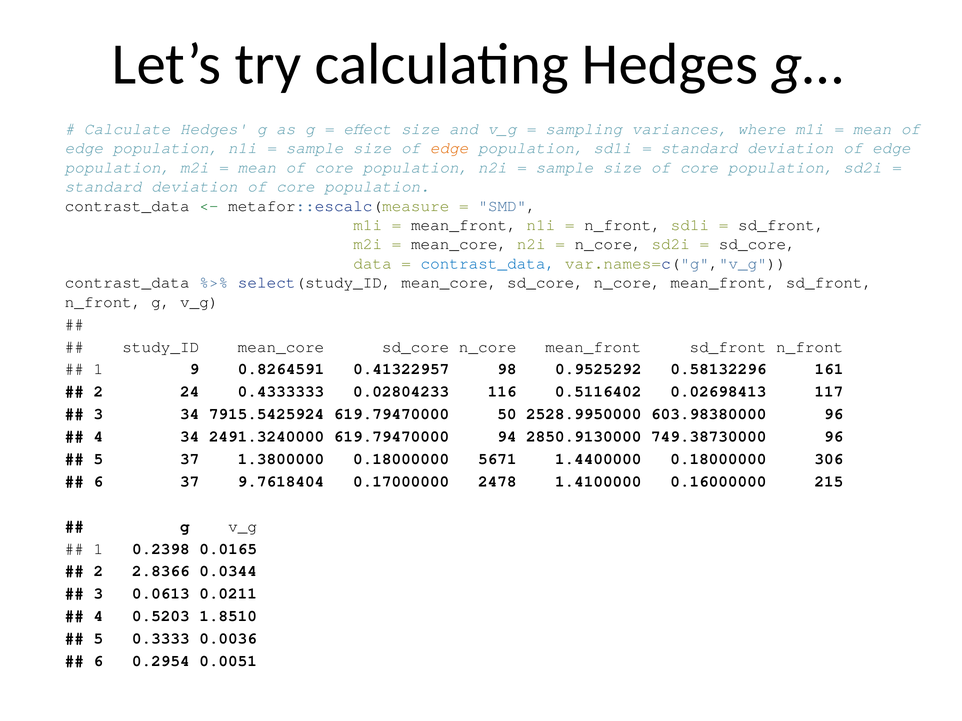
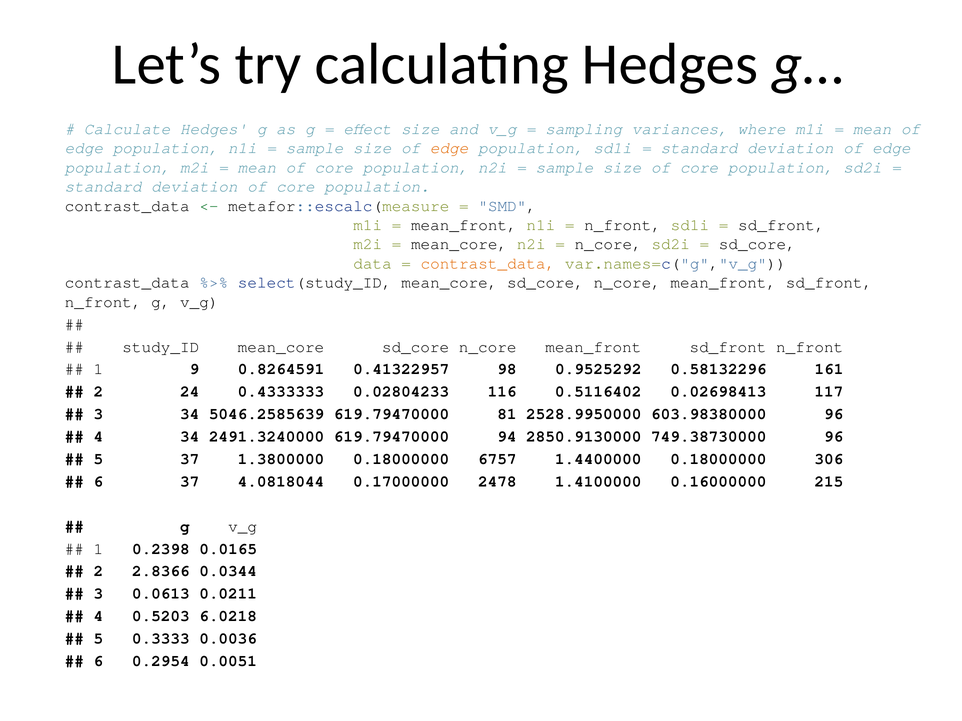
contrast_data colour: blue -> orange (488, 264)
7915.5425924: 7915.5425924 -> 5046.2585639 (267, 414)
50: 50 -> 81 (507, 414)
5671: 5671 -> 6757 (497, 459)
9.7618404: 9.7618404 -> 4.0818044 (281, 482)
1.8510: 1.8510 -> 6.0218 (228, 616)
